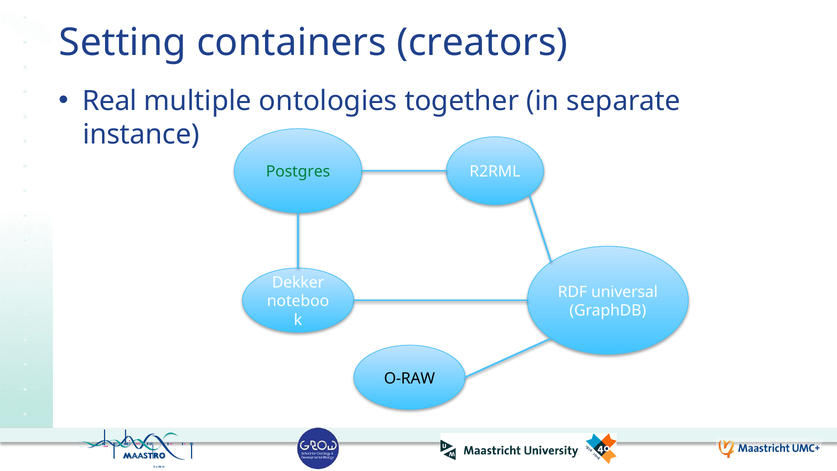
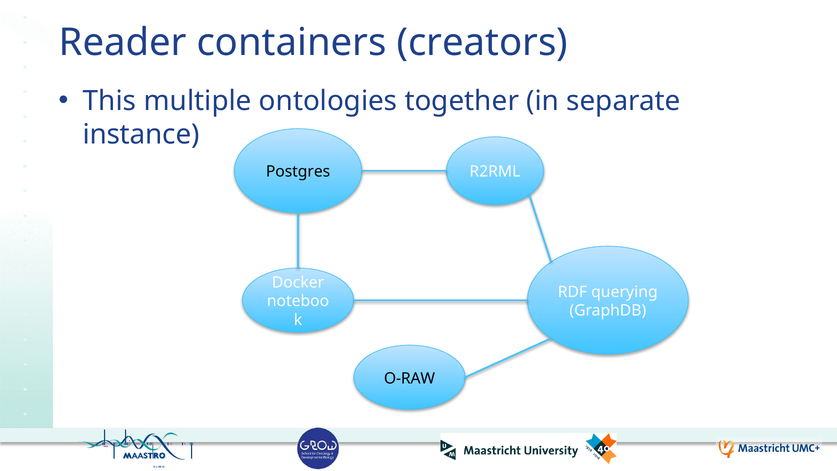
Setting: Setting -> Reader (123, 43)
Real: Real -> This (109, 101)
Postgres colour: green -> black (298, 172)
Dekker: Dekker -> Docker (298, 282)
universal: universal -> querying (624, 292)
